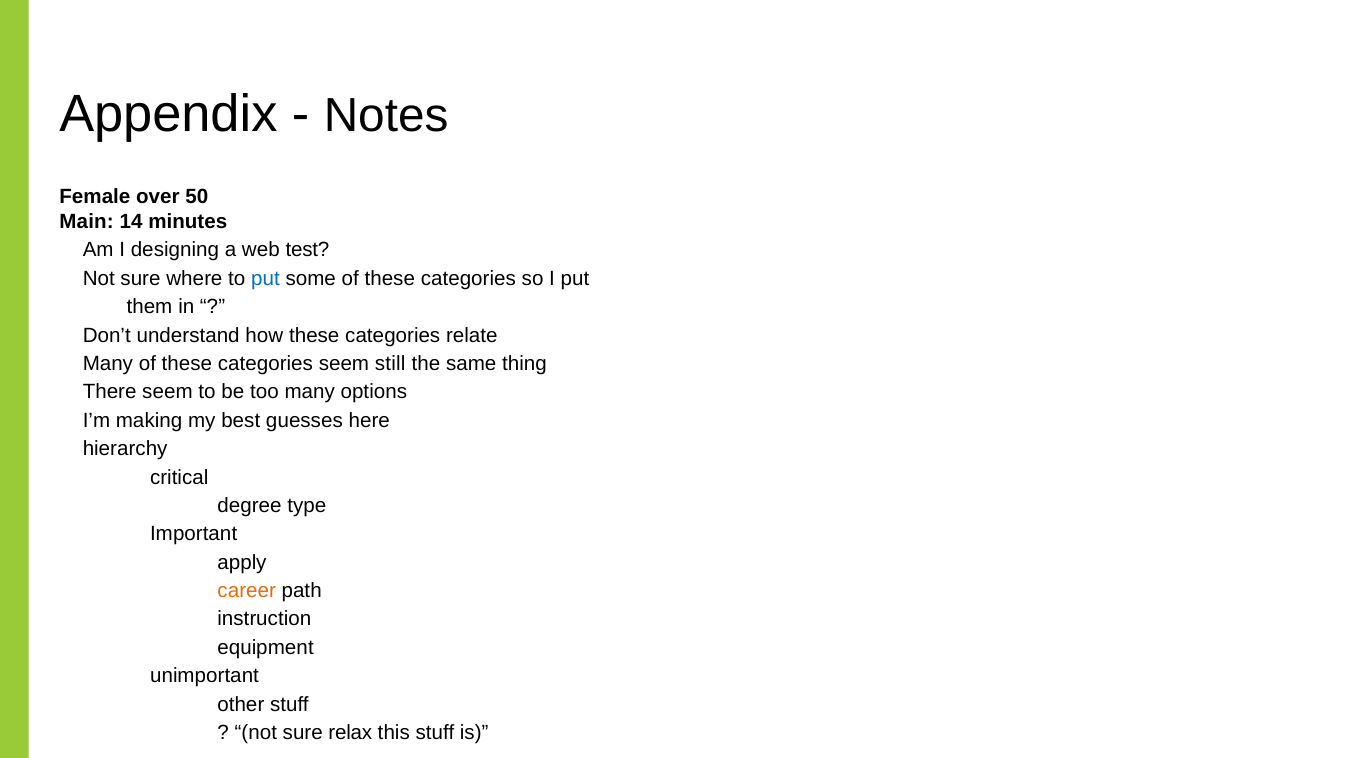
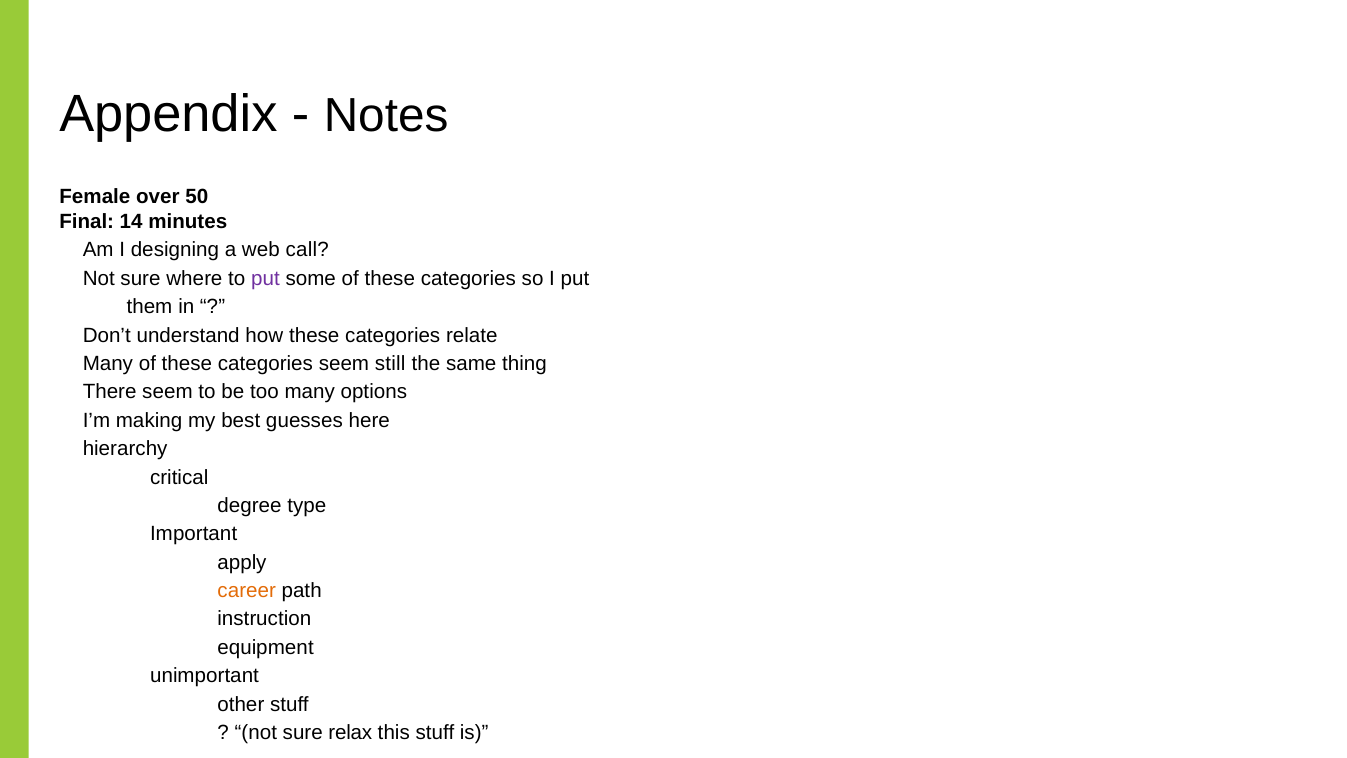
Main: Main -> Final (87, 222)
test: test -> call (307, 250)
put colour: blue -> purple (265, 278)
